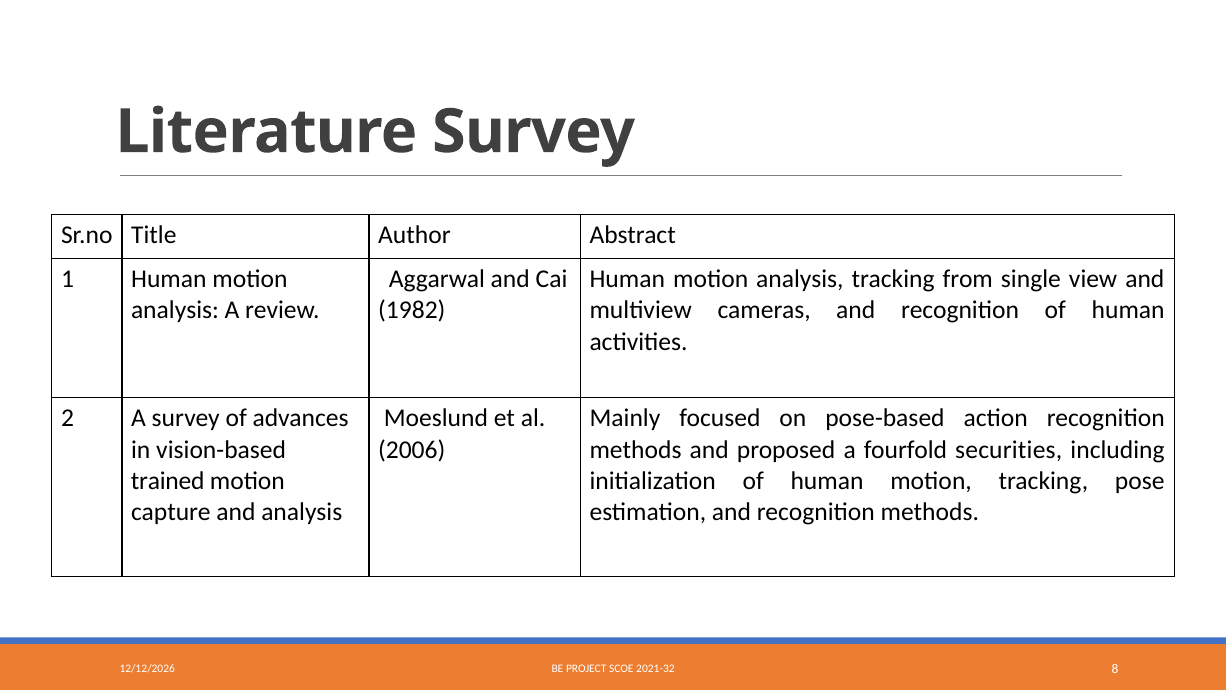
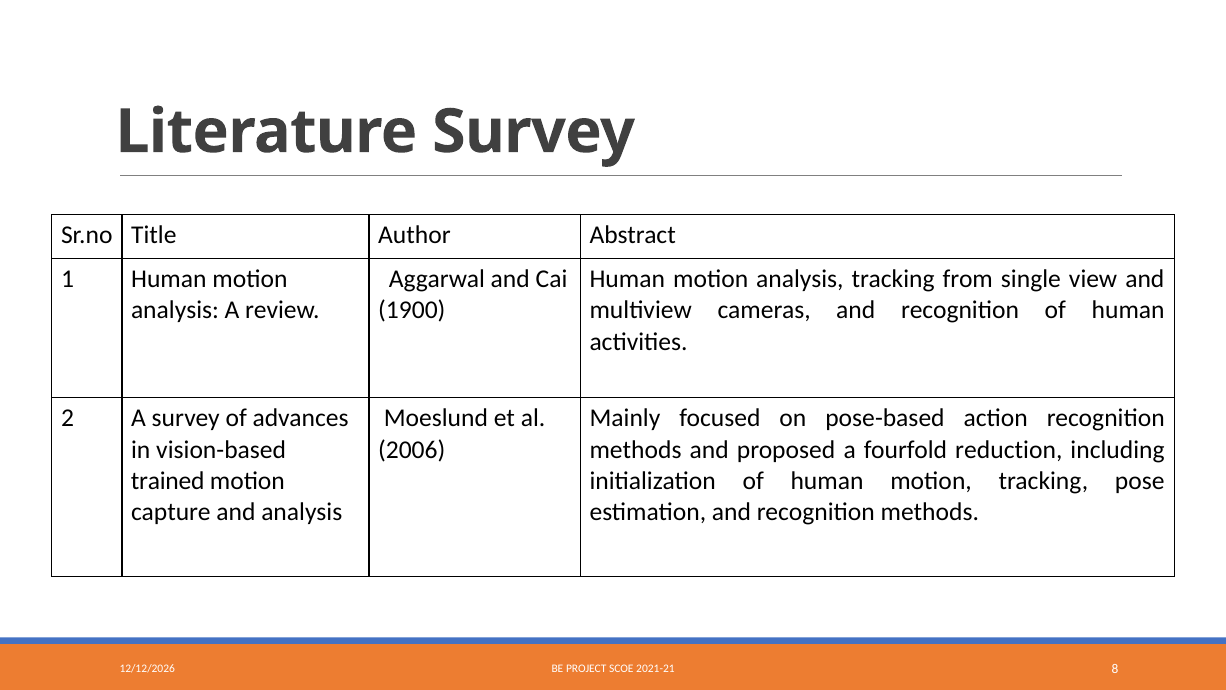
1982: 1982 -> 1900 (412, 310)
securities: securities -> reduction (1009, 450)
2021-32: 2021-32 -> 2021-21 (655, 669)
